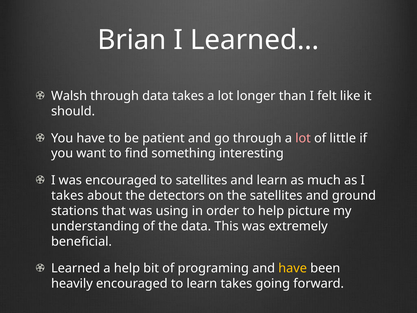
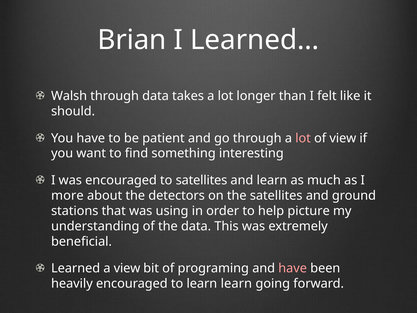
of little: little -> view (343, 138)
takes: takes -> more (67, 195)
a help: help -> view (127, 268)
have colour: yellow -> pink (293, 268)
learn takes: takes -> learn (236, 283)
